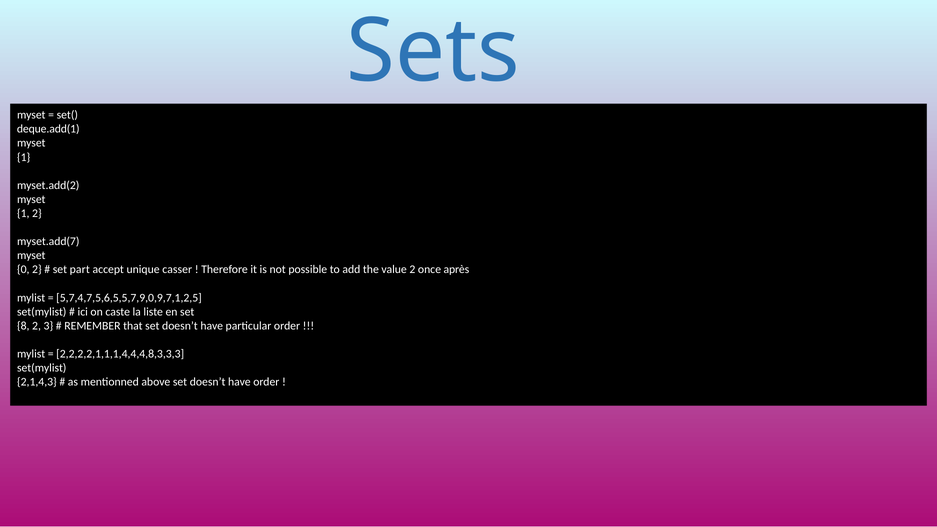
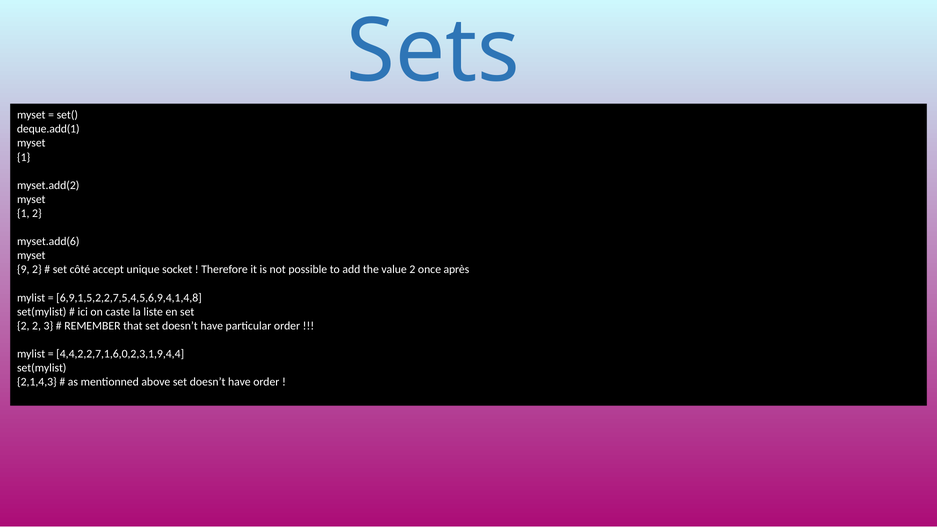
myset.add(7: myset.add(7 -> myset.add(6 (48, 242)
0: 0 -> 9 (23, 270)
part: part -> côté (80, 270)
casser: casser -> socket (177, 270)
5,7,4,7,5,6,5,5,7,9,0,9,7,1,2,5: 5,7,4,7,5,6,5,5,7,9,0,9,7,1,2,5 -> 6,9,1,5,2,2,7,5,4,5,6,9,4,1,4,8 (129, 298)
8: 8 -> 2 (23, 326)
2,2,2,2,1,1,1,4,4,4,8,3,3,3: 2,2,2,2,1,1,1,4,4,4,8,3,3,3 -> 4,4,2,2,7,1,6,0,2,3,1,9,4,4 (120, 354)
